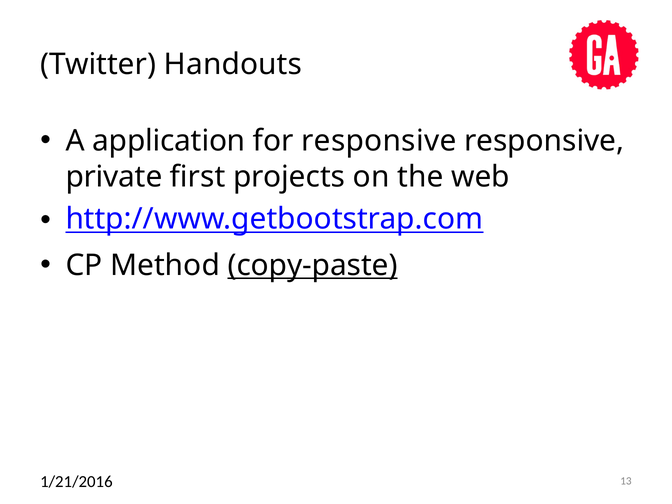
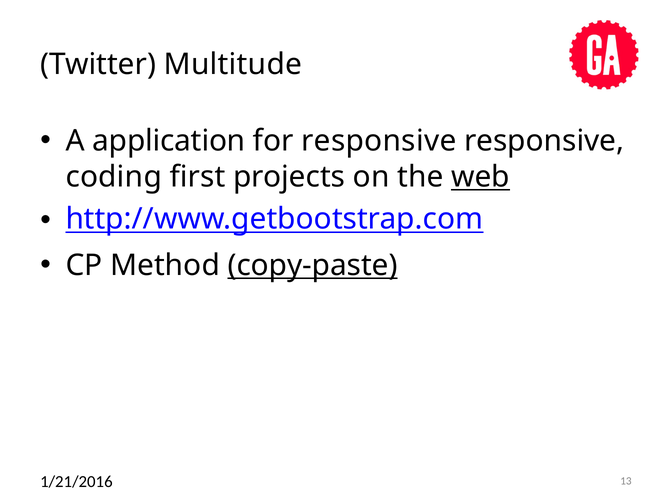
Handouts: Handouts -> Multitude (233, 64)
private: private -> coding (114, 177)
web underline: none -> present (480, 177)
